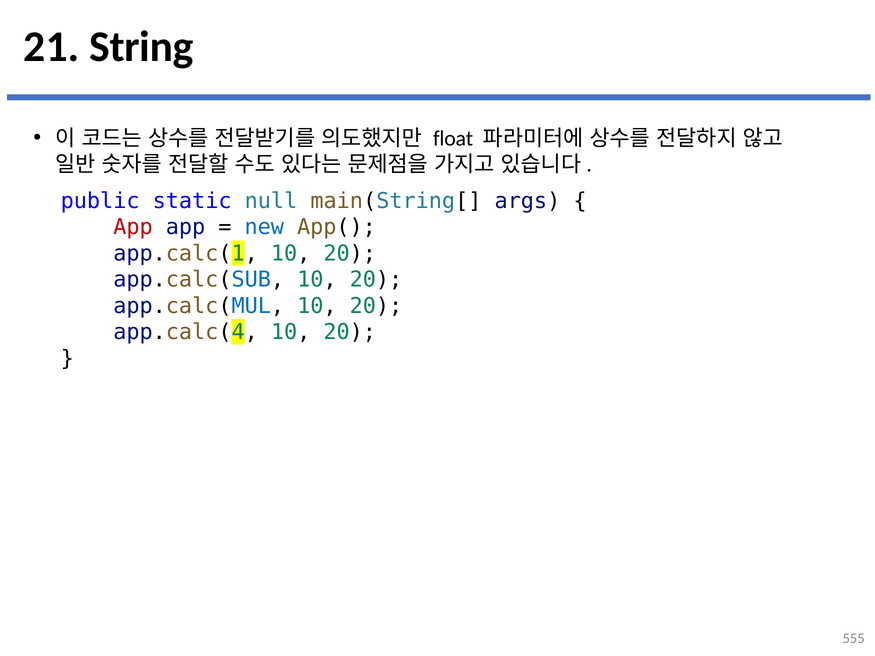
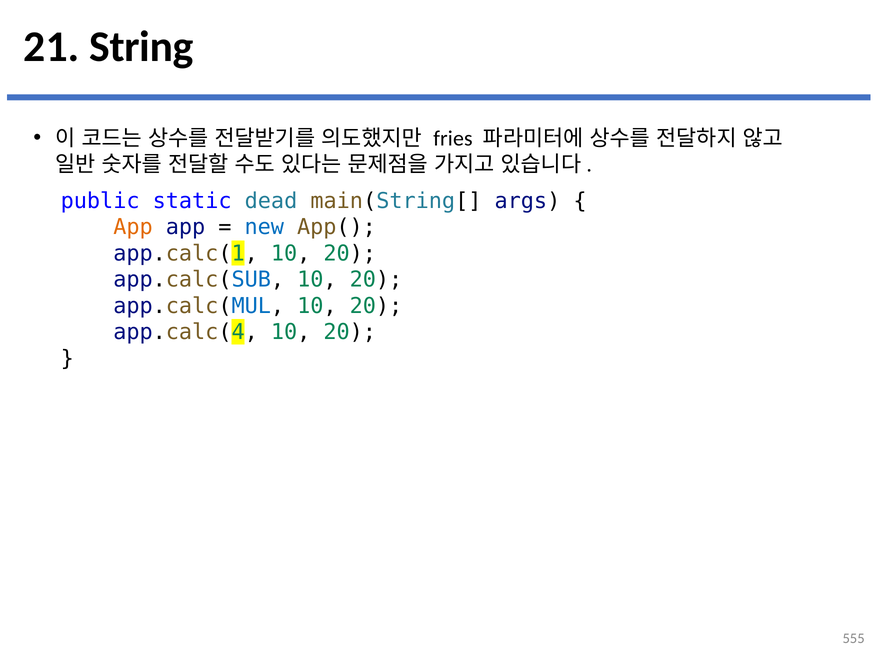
float: float -> fries (453, 139)
null: null -> dead (271, 201)
App colour: red -> orange (133, 227)
